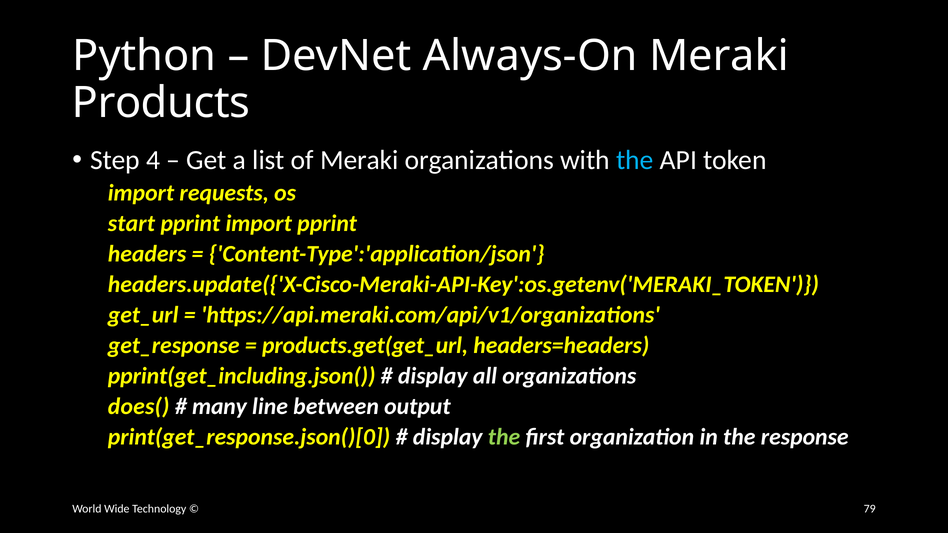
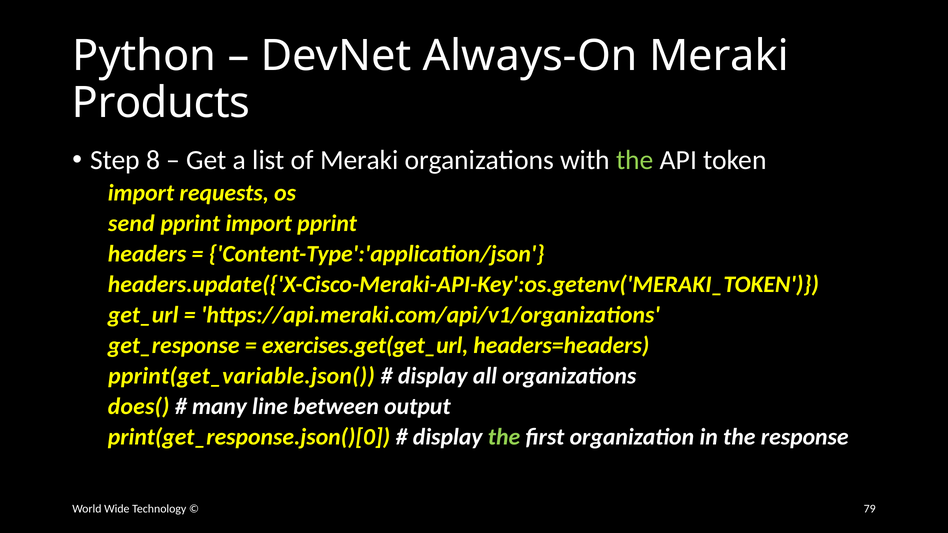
4: 4 -> 8 (153, 160)
the colour: light blue -> light green (635, 160)
start: start -> send (131, 223)
products.get(get_url: products.get(get_url -> exercises.get(get_url (365, 345)
pprint(get_including.json(: pprint(get_including.json( -> pprint(get_variable.json( (242, 376)
